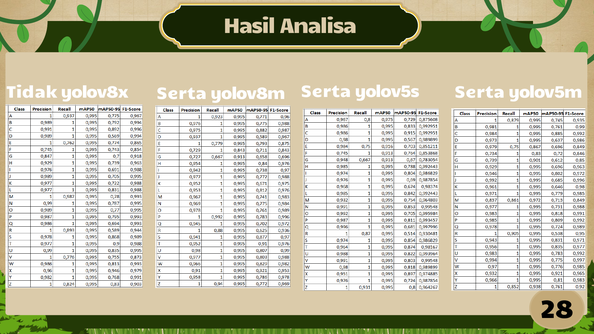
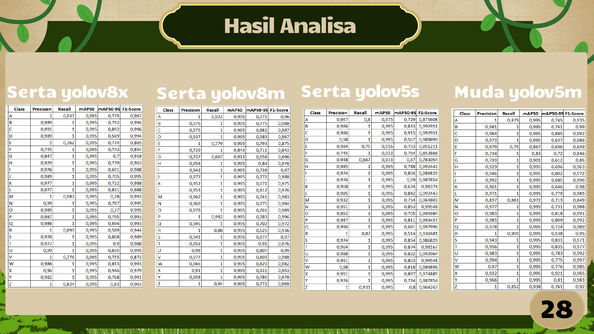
Tidak: Tidak -> Serta (32, 93)
yolov5s Serta: Serta -> Muda (480, 93)
